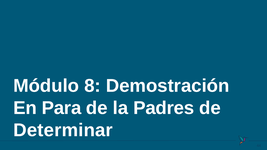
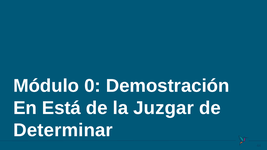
8: 8 -> 0 (92, 86)
Para: Para -> Está (61, 108)
Padres: Padres -> Juzgar (164, 108)
